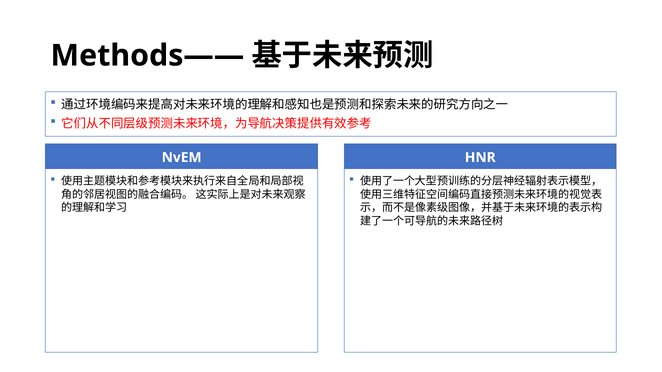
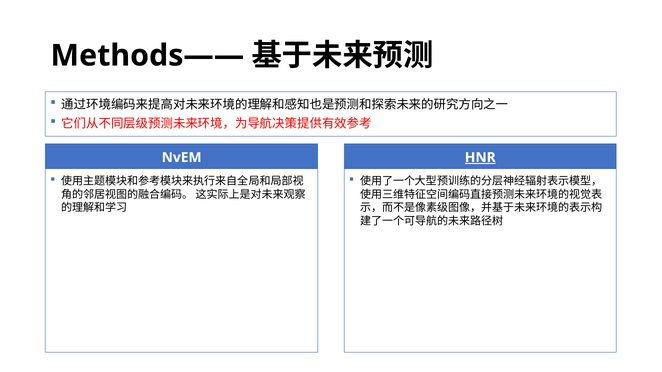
HNR underline: none -> present (480, 158)
